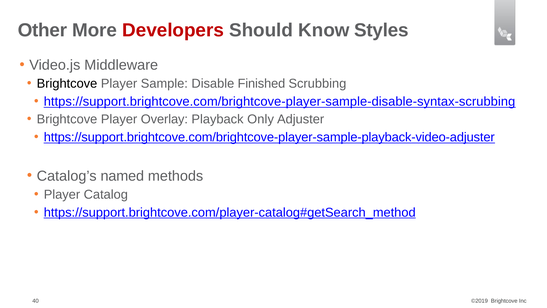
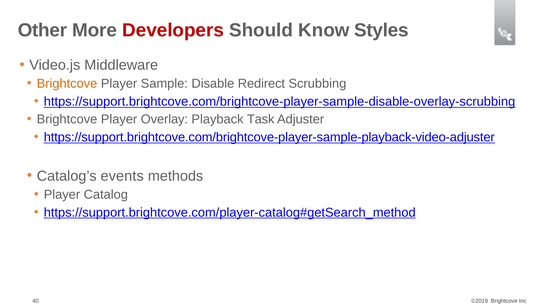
Brightcove colour: black -> orange (67, 84)
Finished: Finished -> Redirect (261, 84)
https://support.brightcove.com/brightcove-player-sample-disable-syntax-scrubbing: https://support.brightcove.com/brightcove-player-sample-disable-syntax-scrubbing -> https://support.brightcove.com/brightcove-player-sample-disable-overlay-scrubbing (280, 101)
Only: Only -> Task (261, 119)
named: named -> events (122, 176)
